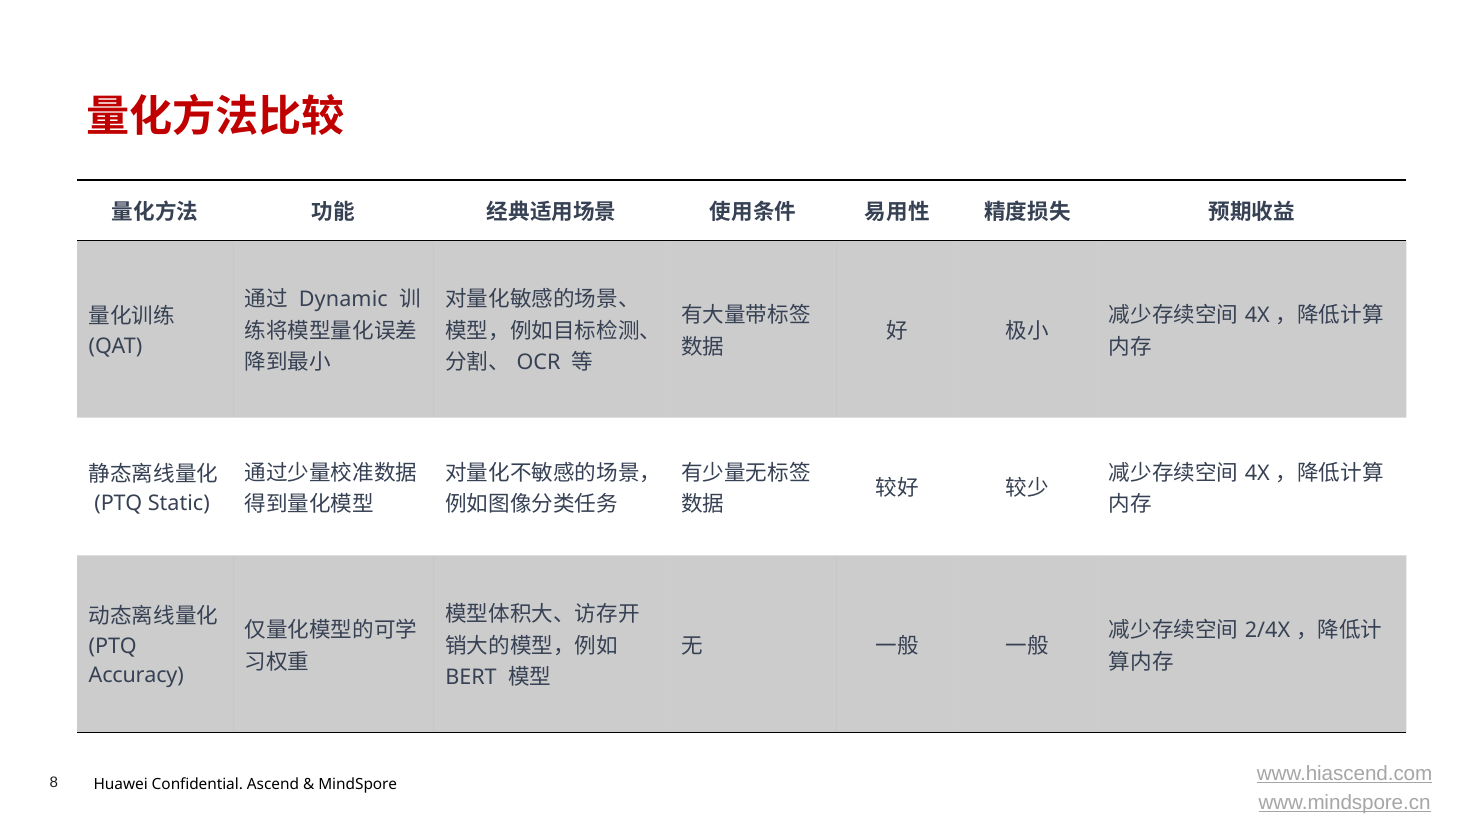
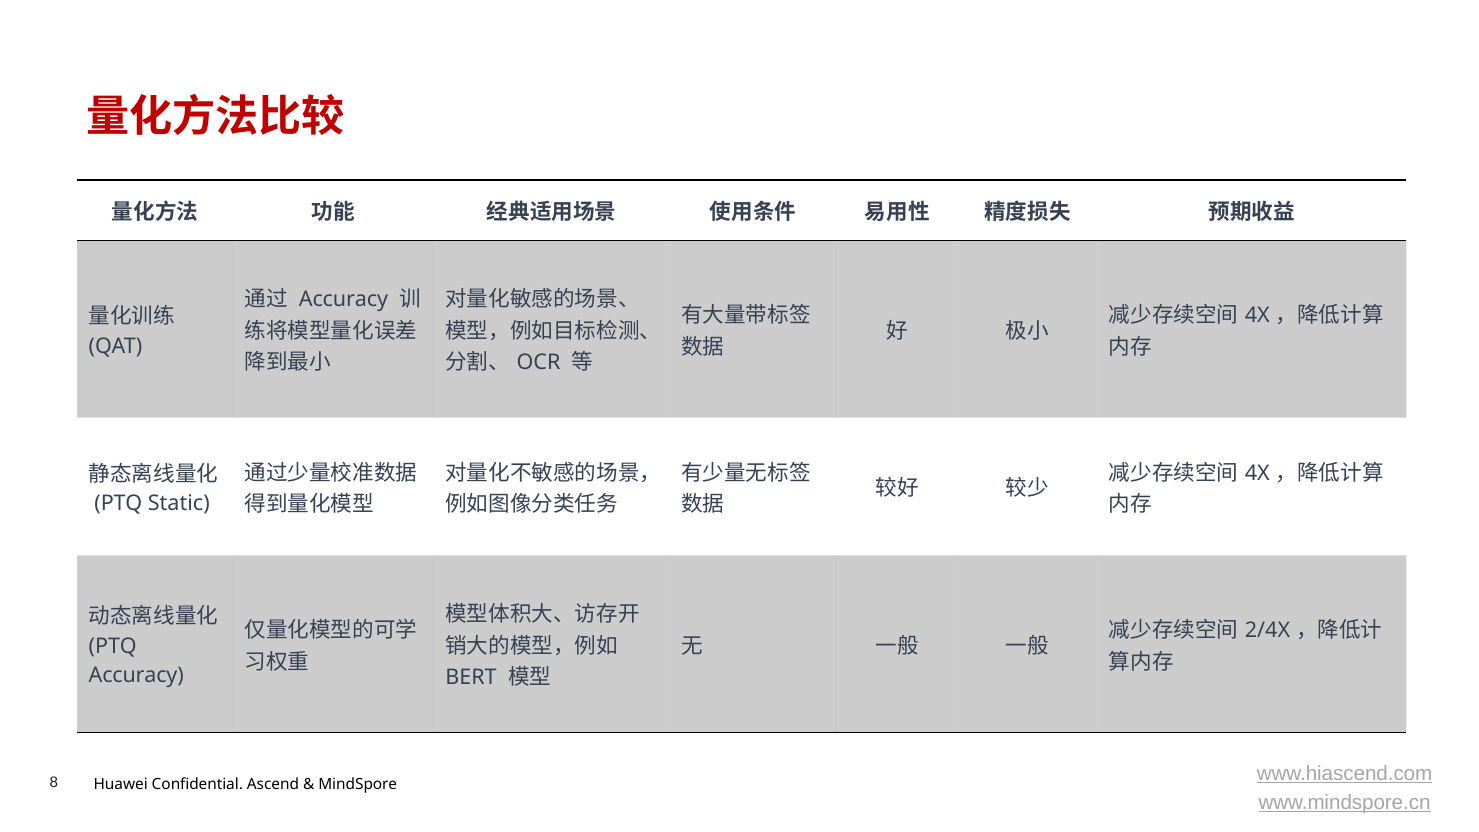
Dynamic: Dynamic -> Accuracy (343, 300)
